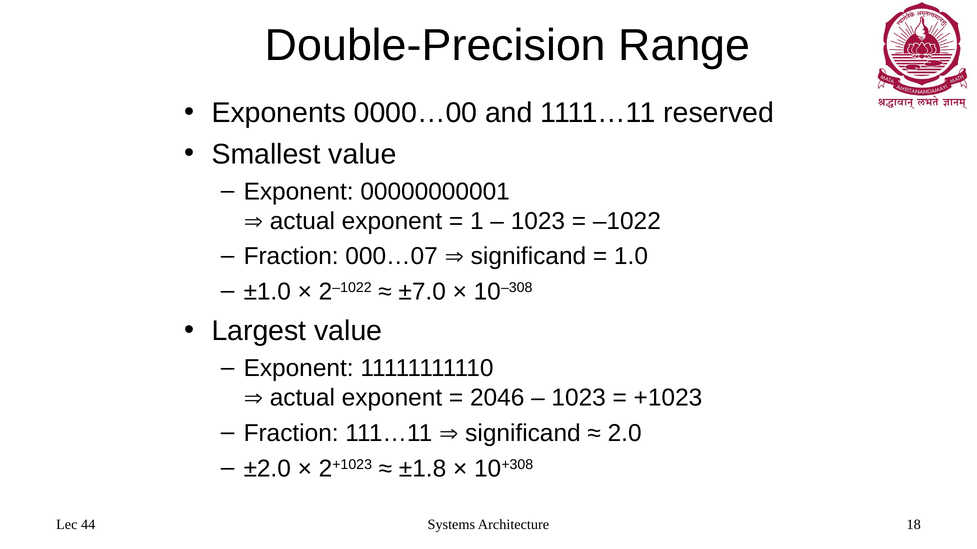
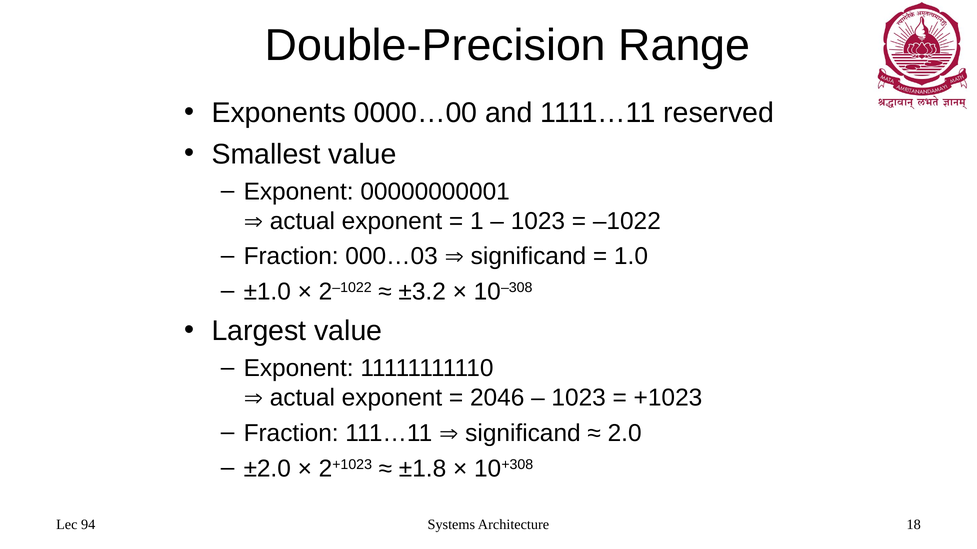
000…07: 000…07 -> 000…03 (392, 257)
±7.0: ±7.0 -> ±3.2 (422, 292)
44: 44 -> 94 (88, 525)
